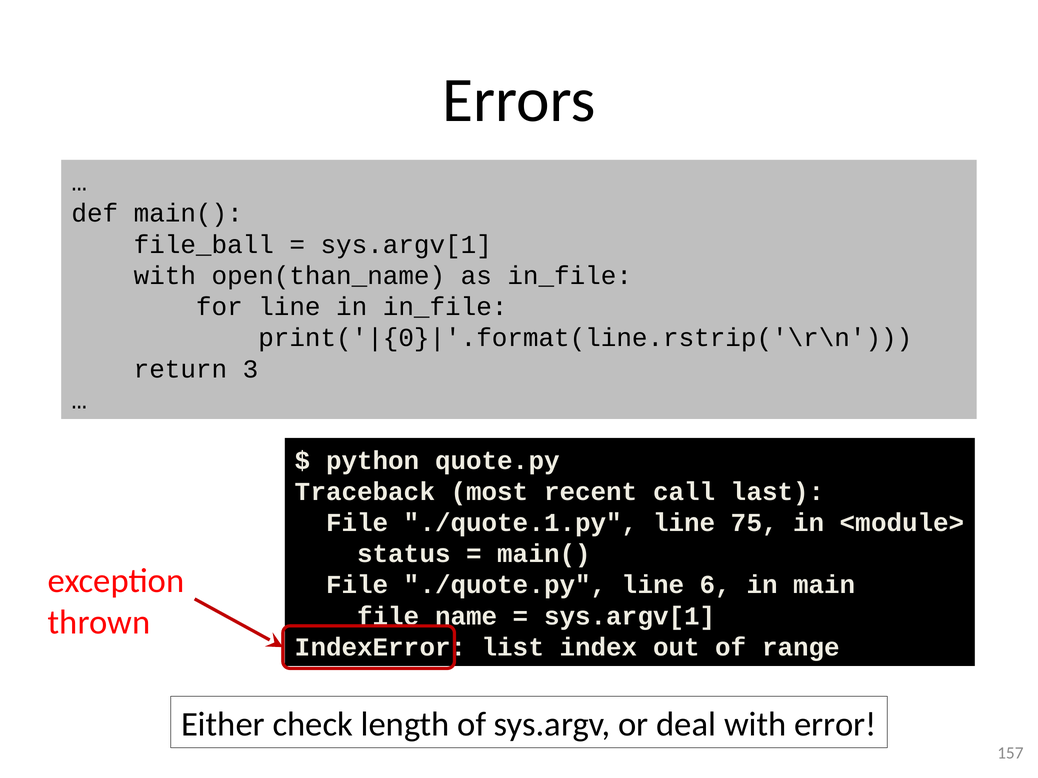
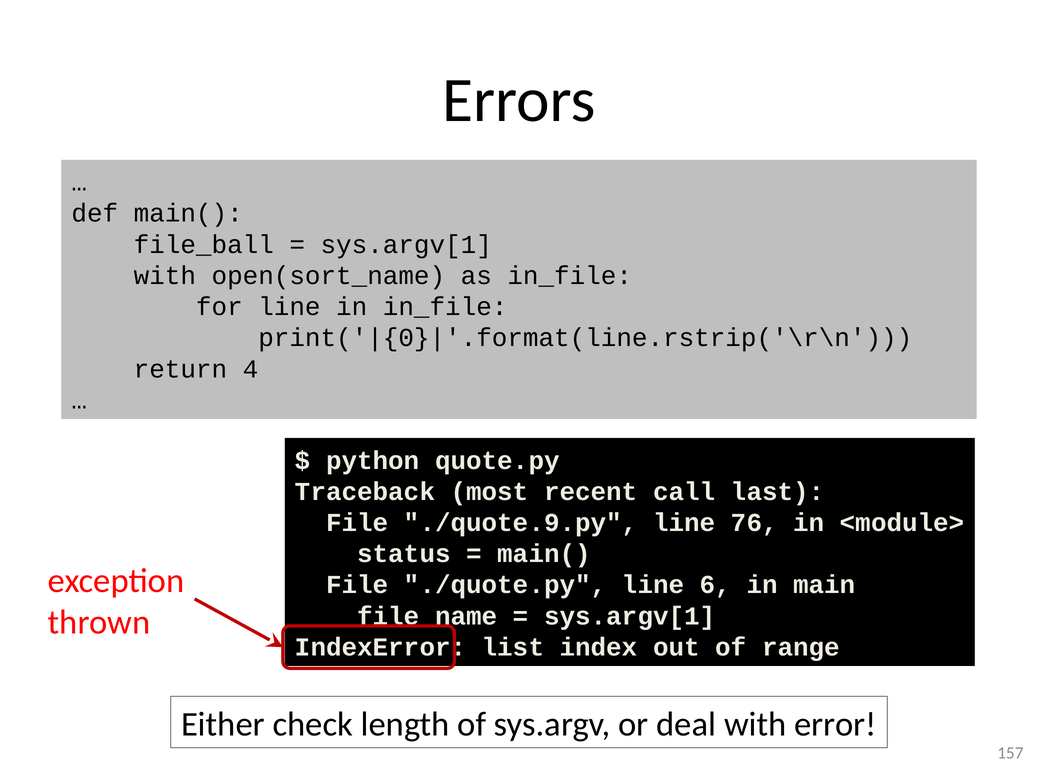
open(than_name: open(than_name -> open(sort_name (328, 276)
3: 3 -> 4 (250, 369)
./quote.1.py: ./quote.1.py -> ./quote.9.py (521, 523)
75: 75 -> 76 (754, 523)
